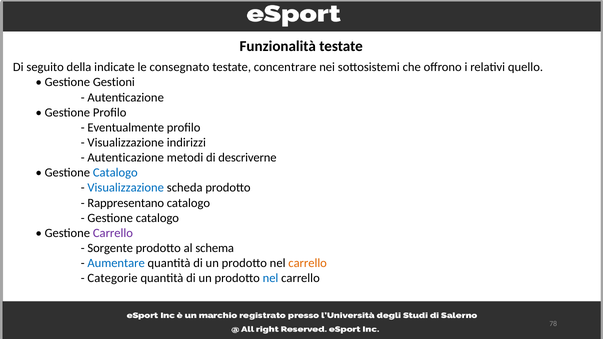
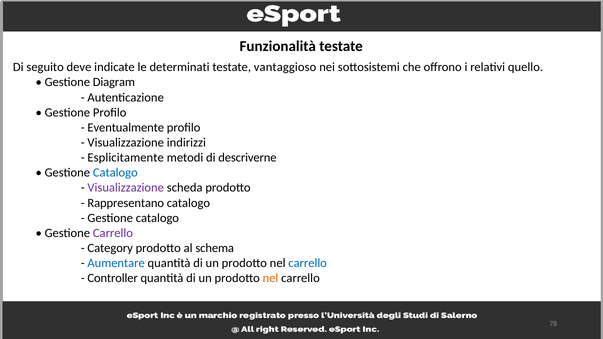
della: della -> deve (79, 67)
consegnato: consegnato -> determinati (180, 67)
concentrare: concentrare -> vantaggioso (285, 67)
Gestioni: Gestioni -> Diagram (114, 82)
Autenticazione: Autenticazione -> Esplicitamente (126, 158)
Visualizzazione colour: blue -> purple (126, 188)
Sorgente: Sorgente -> Category (110, 248)
carrello colour: orange -> blue (308, 263)
Categorie: Categorie -> Controller (113, 278)
nel colour: blue -> orange (271, 278)
